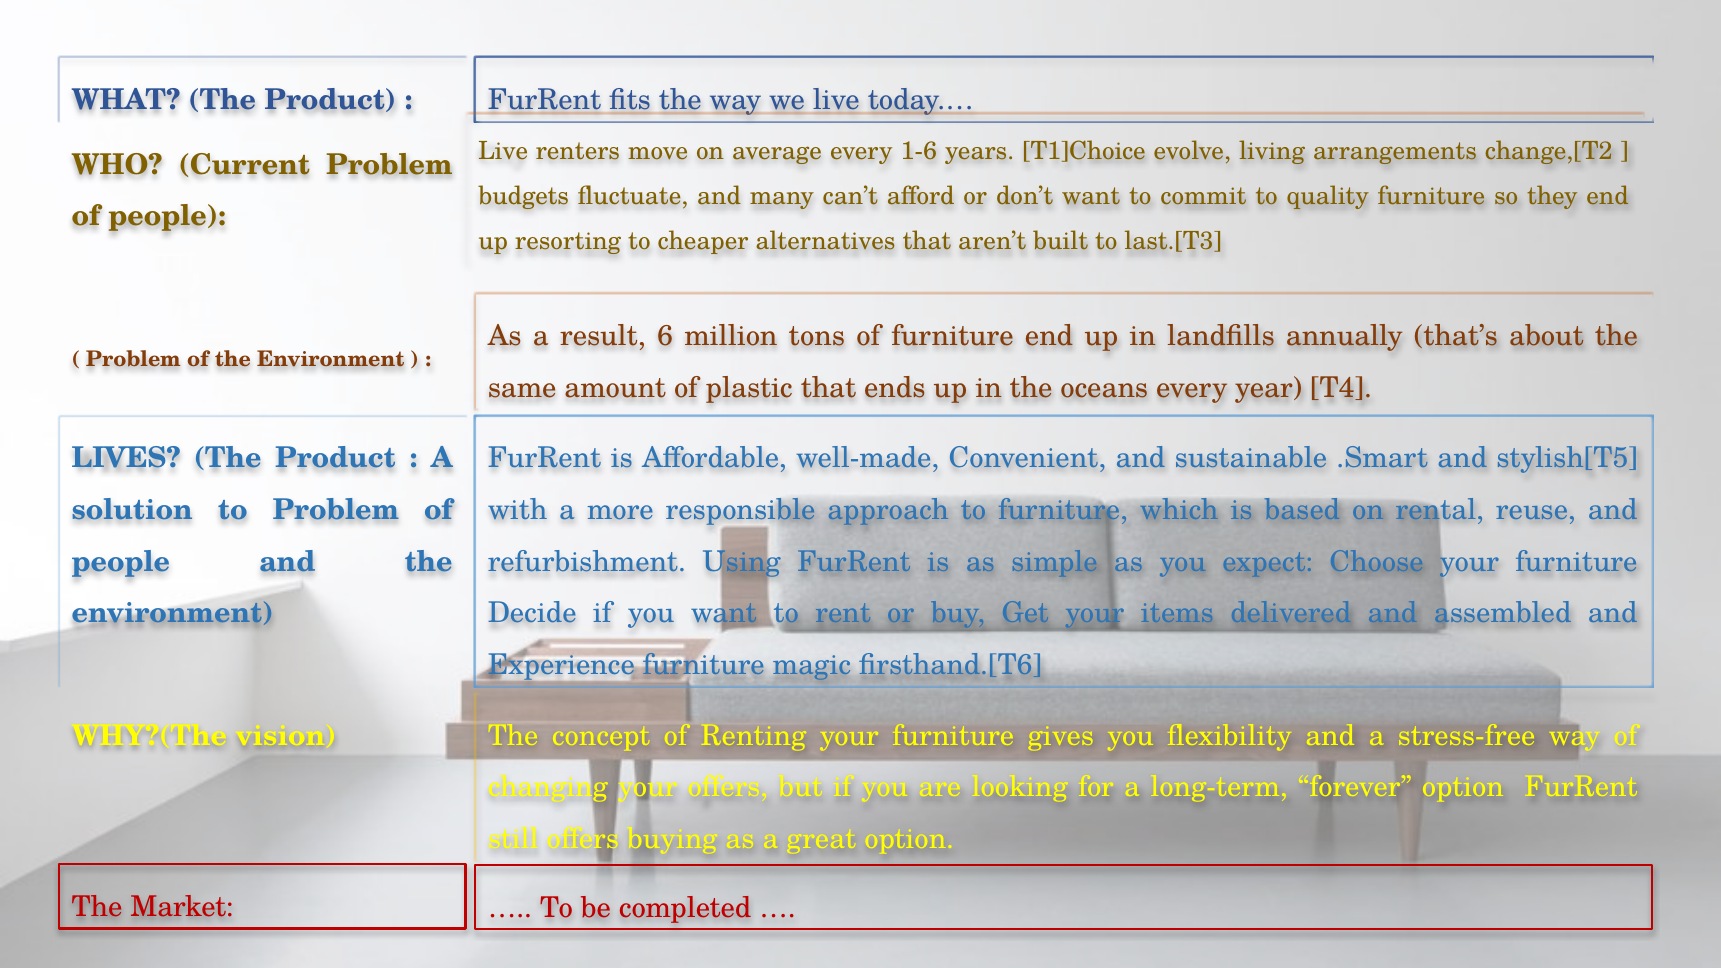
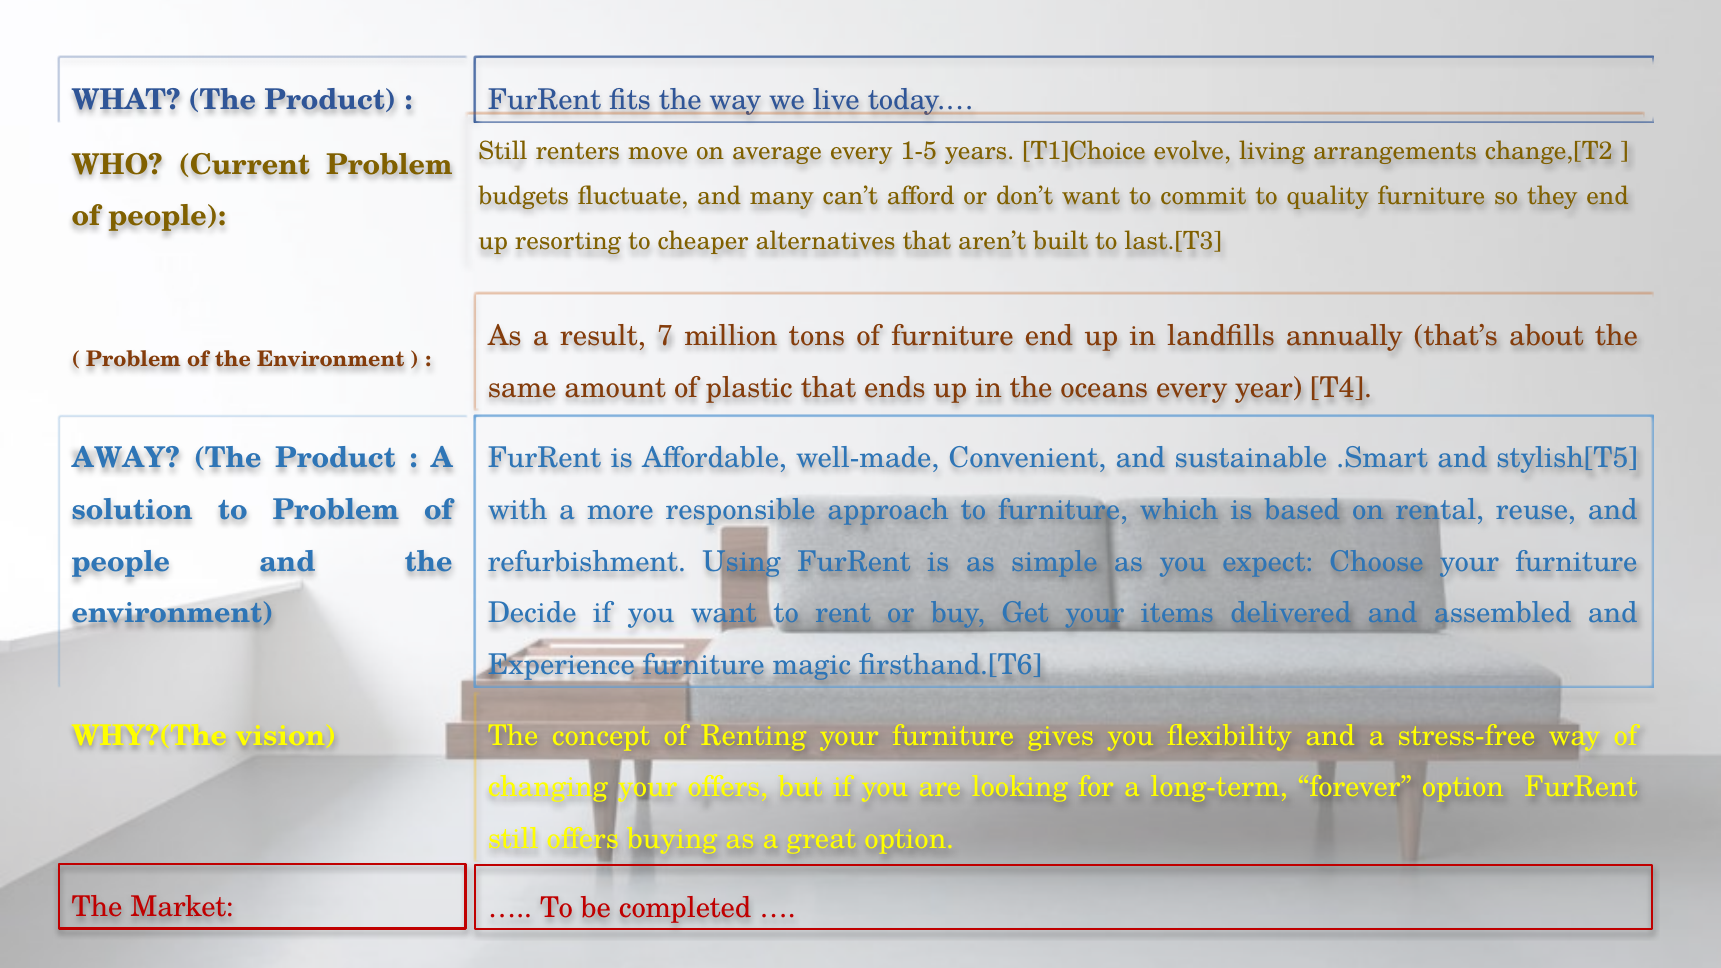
Live: Live -> Still (503, 151)
1-6: 1-6 -> 1-5 (919, 151)
6: 6 -> 7 (665, 336)
LIVES: LIVES -> AWAY (126, 459)
